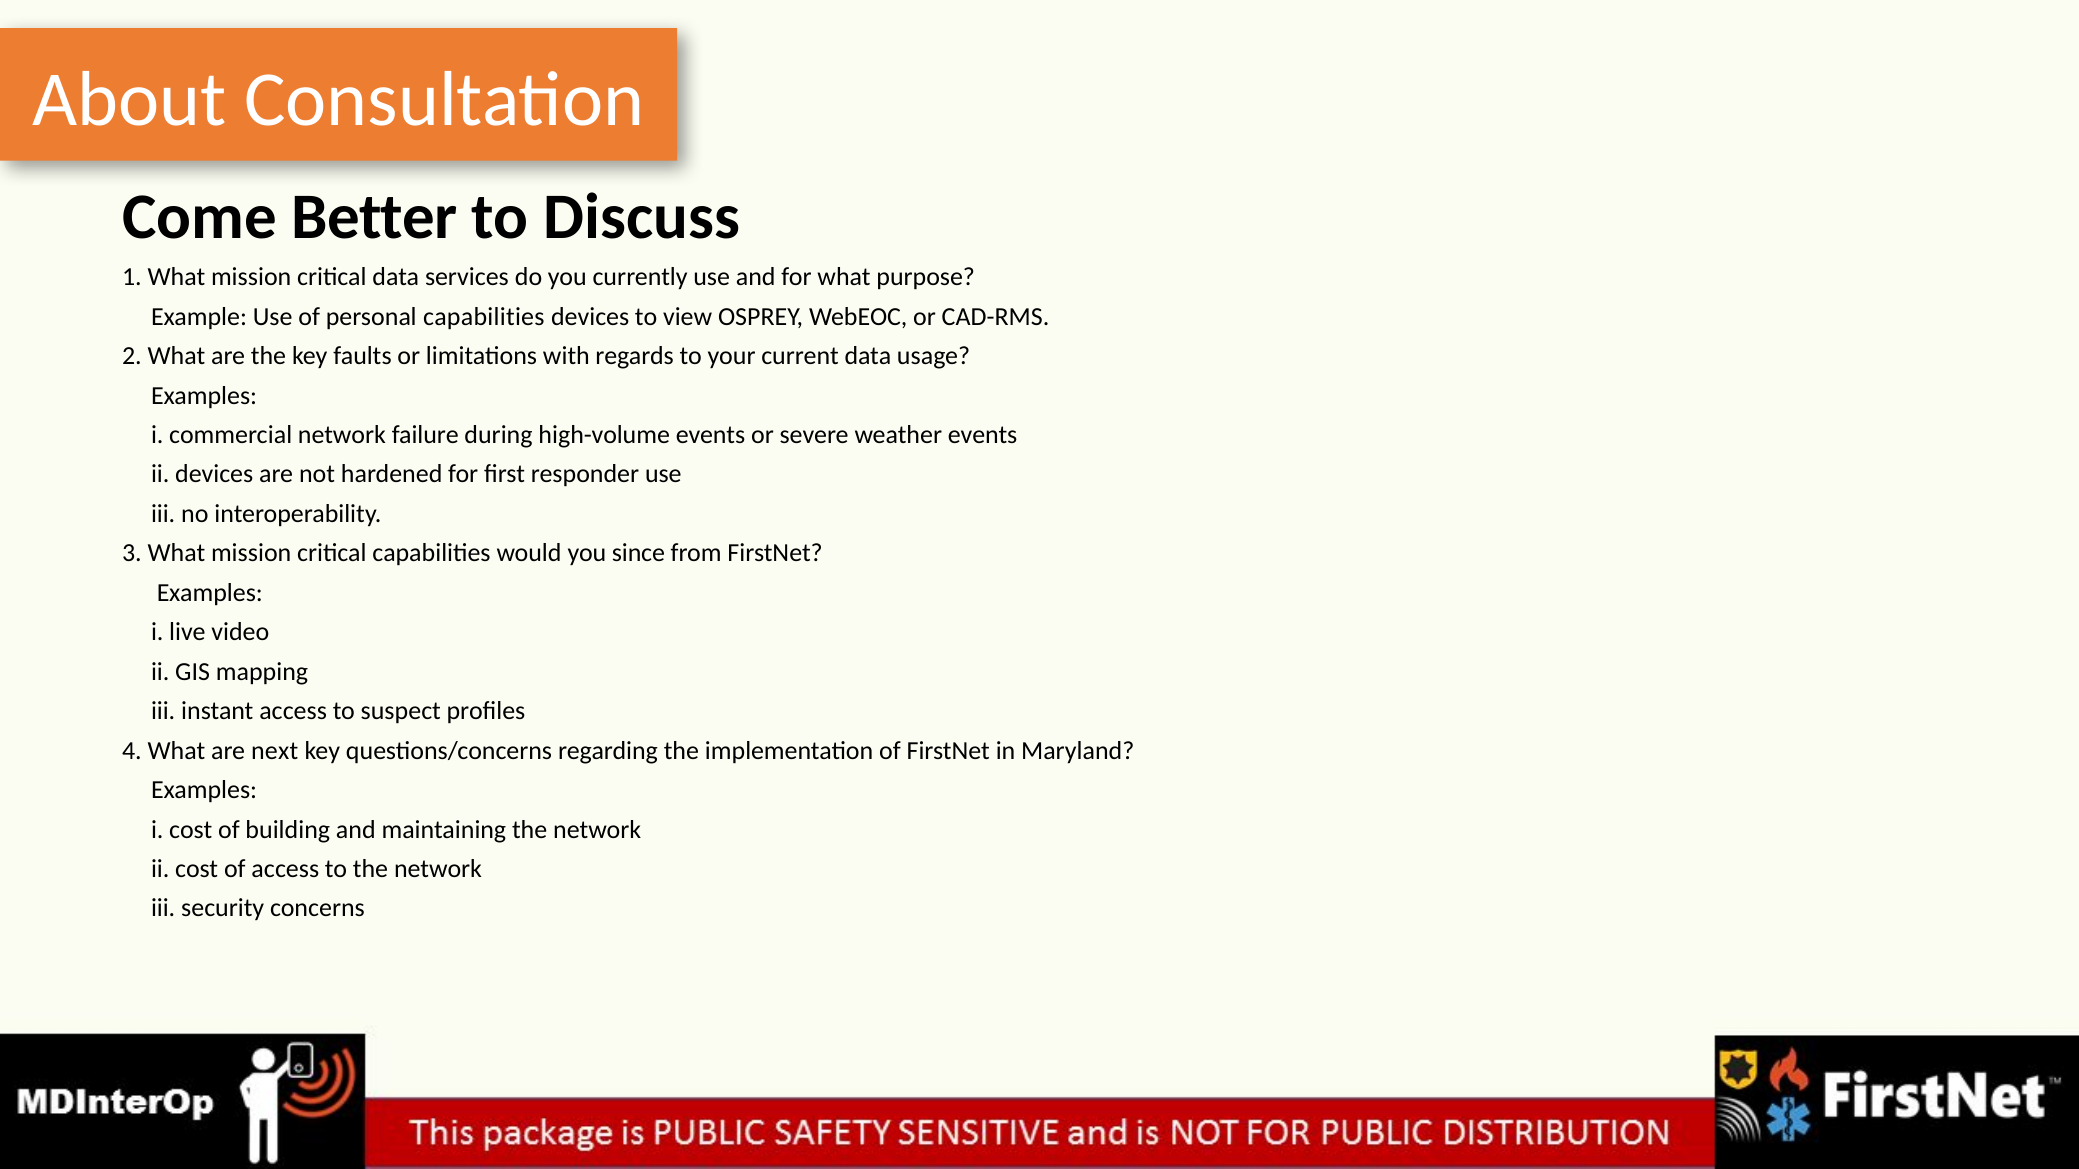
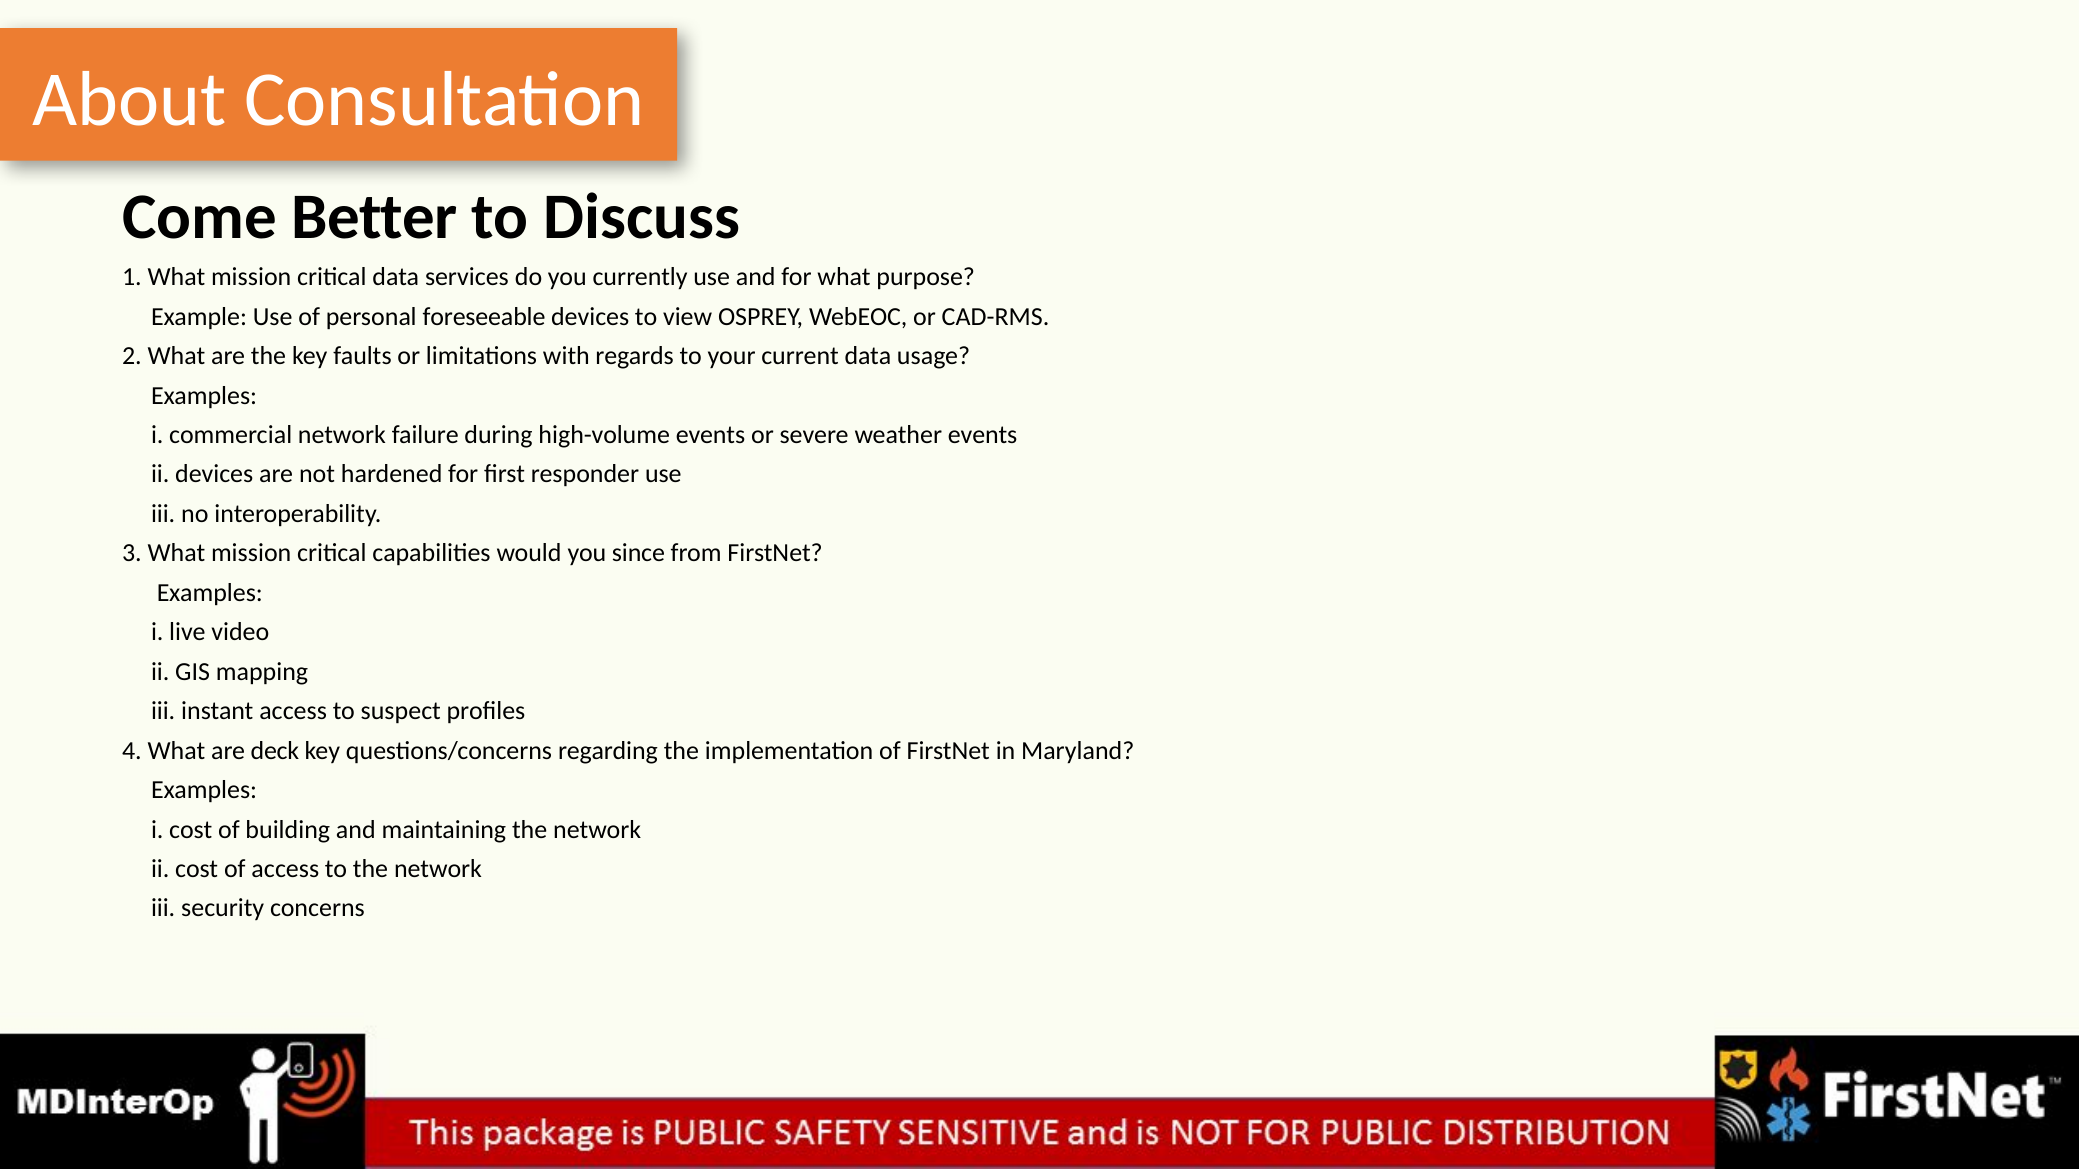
personal capabilities: capabilities -> foreseeable (484, 317)
next: next -> deck (275, 751)
